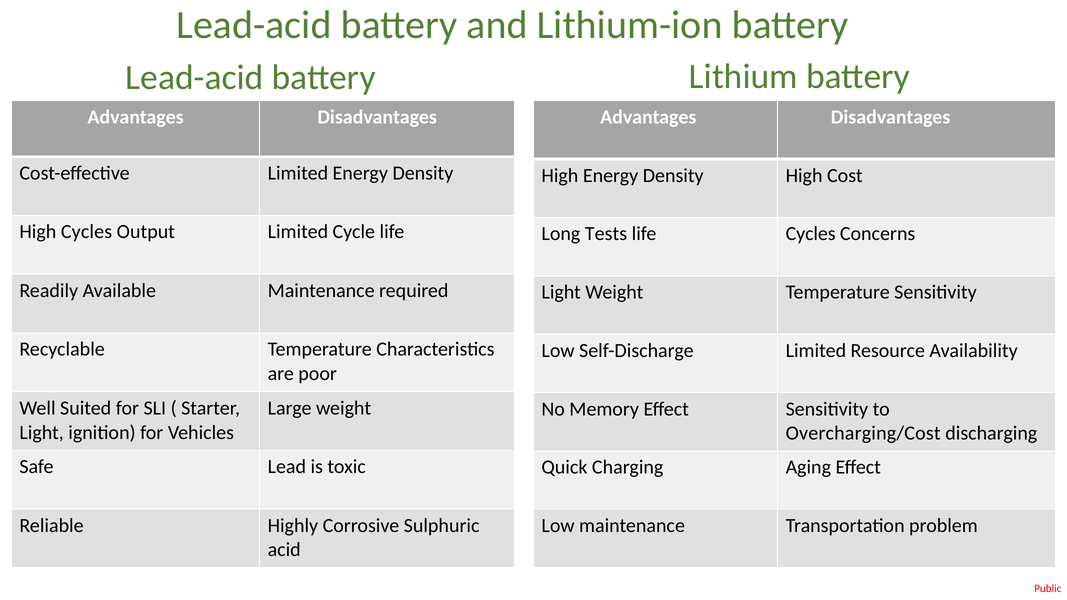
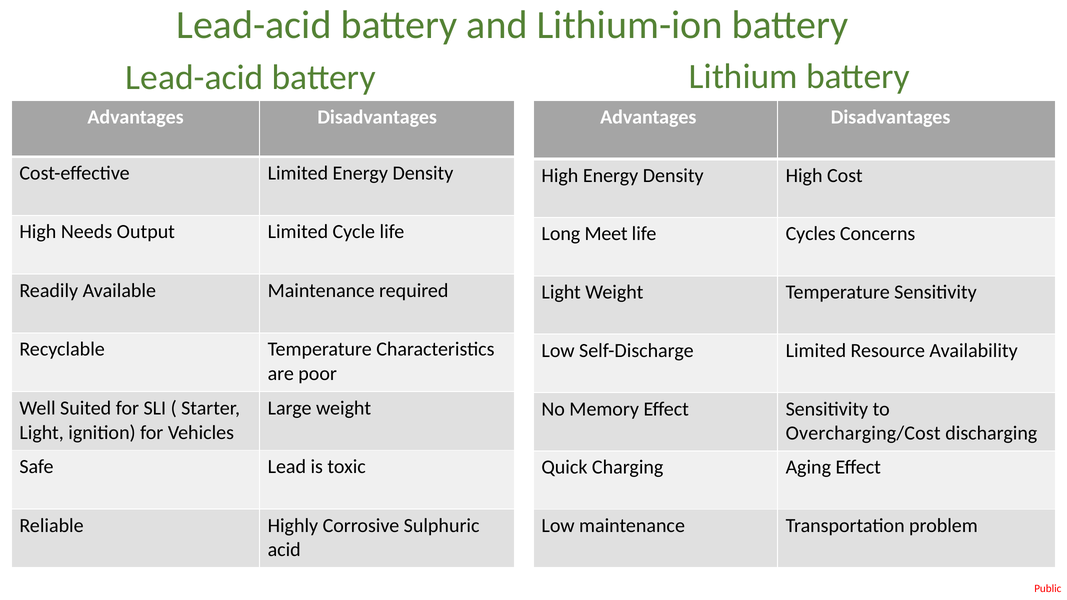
High Cycles: Cycles -> Needs (87, 232)
Tests: Tests -> Meet (606, 234)
